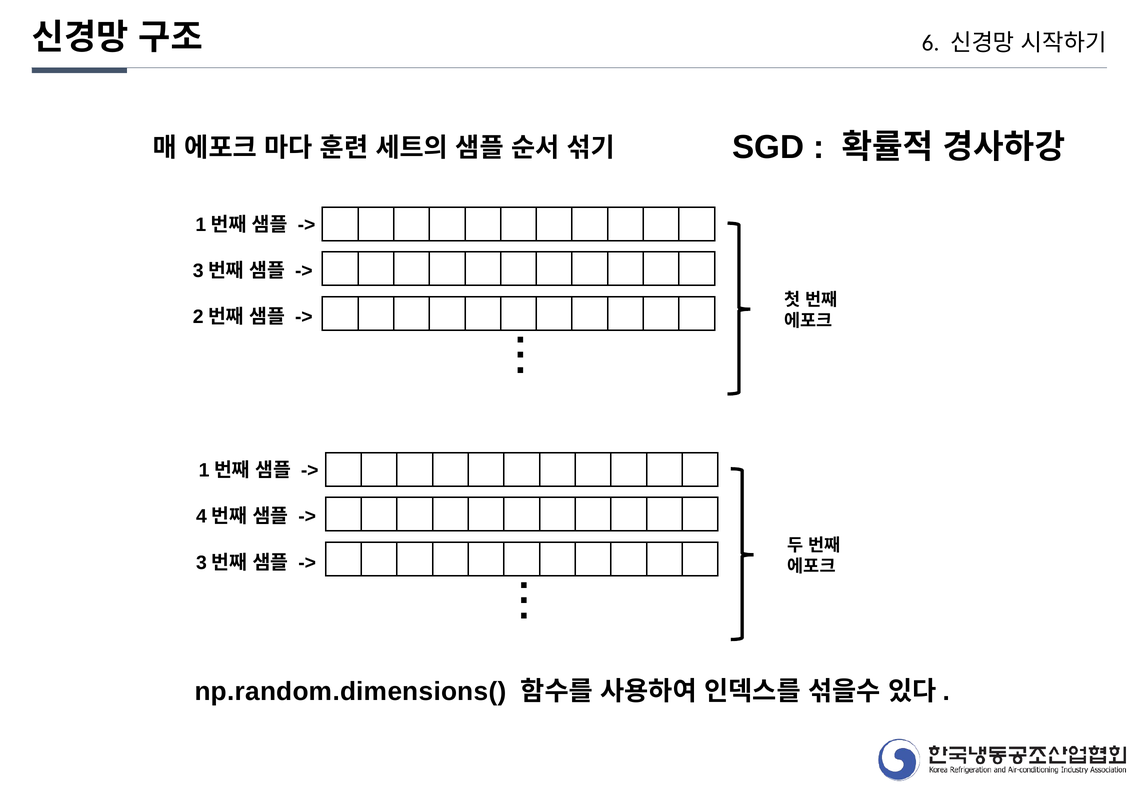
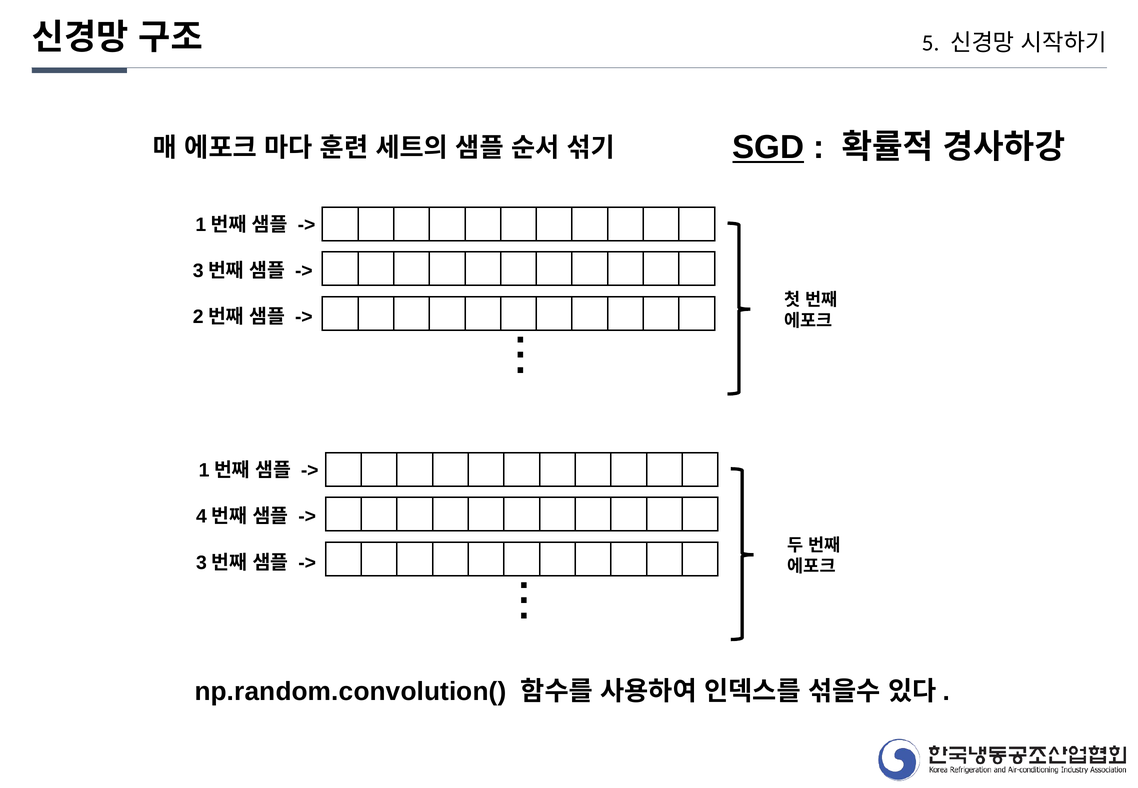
6: 6 -> 5 (931, 43)
SGD underline: none -> present (768, 147)
np.random.dimensions(: np.random.dimensions( -> np.random.convolution( (351, 692)
